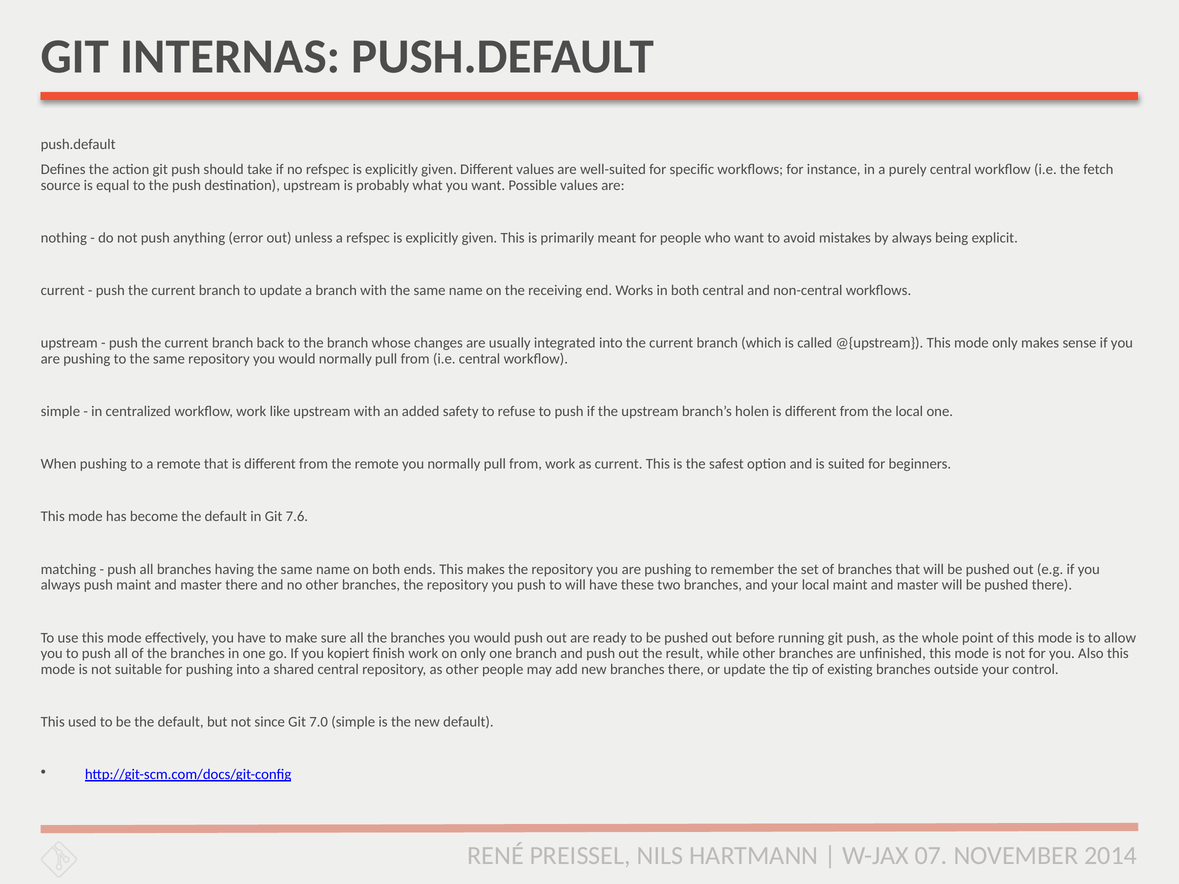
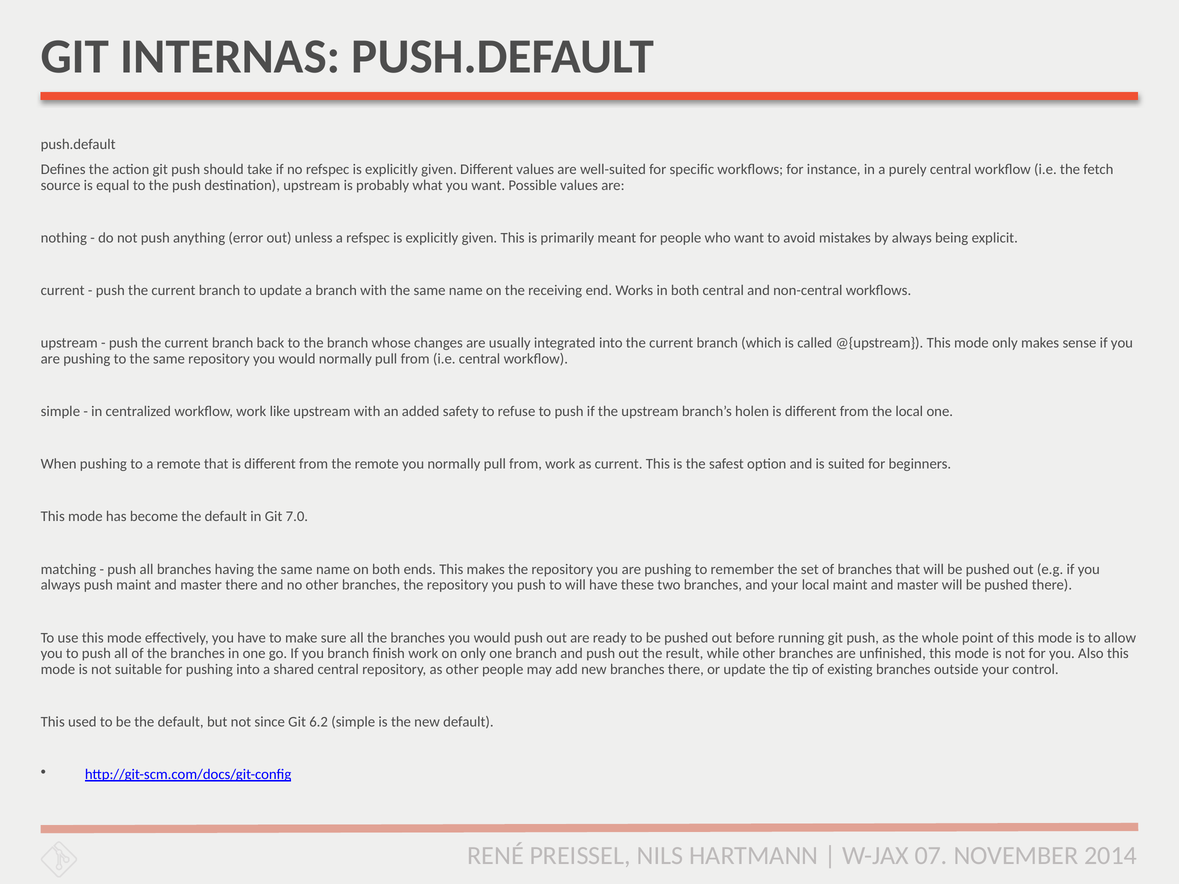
7.6: 7.6 -> 7.0 (297, 517)
you kopiert: kopiert -> branch (348, 654)
7.0: 7.0 -> 6.2 (319, 722)
